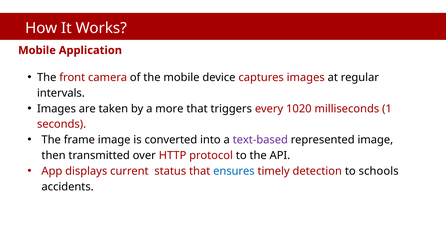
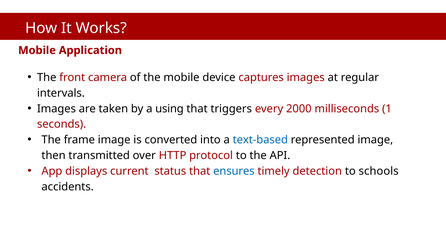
more: more -> using (169, 109)
1020: 1020 -> 2000 (299, 109)
text-based colour: purple -> blue (260, 140)
